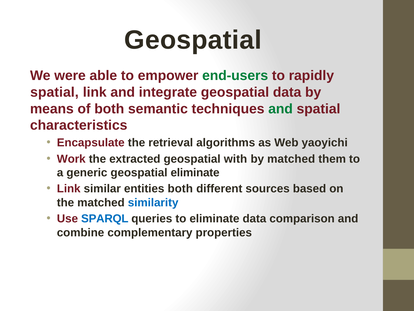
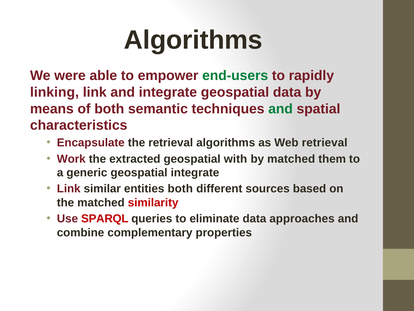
Geospatial: Geospatial -> Algorithms (193, 40)
spatial: spatial -> linking (54, 92)
Web yaoyichi: yaoyichi -> retrieval (325, 143)
geospatial eliminate: eliminate -> integrate (195, 172)
similarity colour: blue -> red (153, 202)
SPARQL colour: blue -> red (105, 218)
comparison: comparison -> approaches (302, 218)
